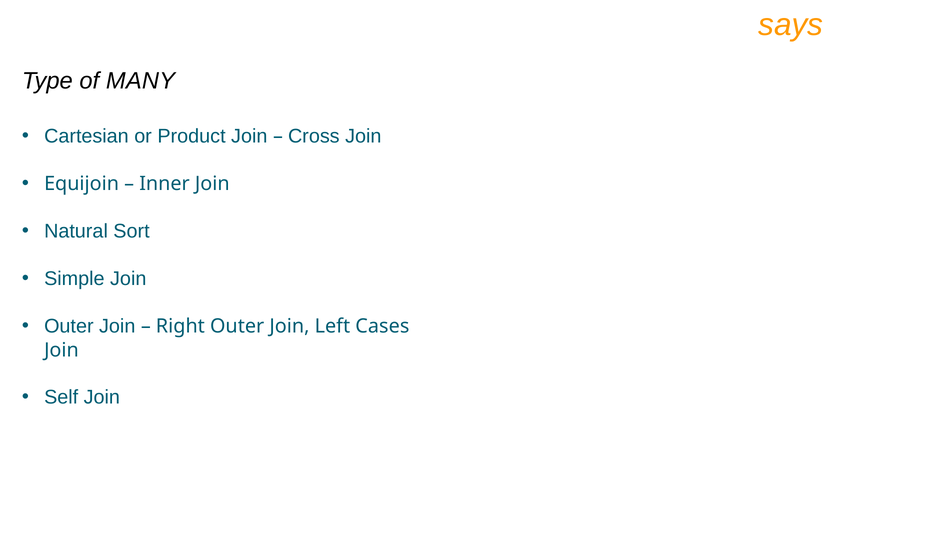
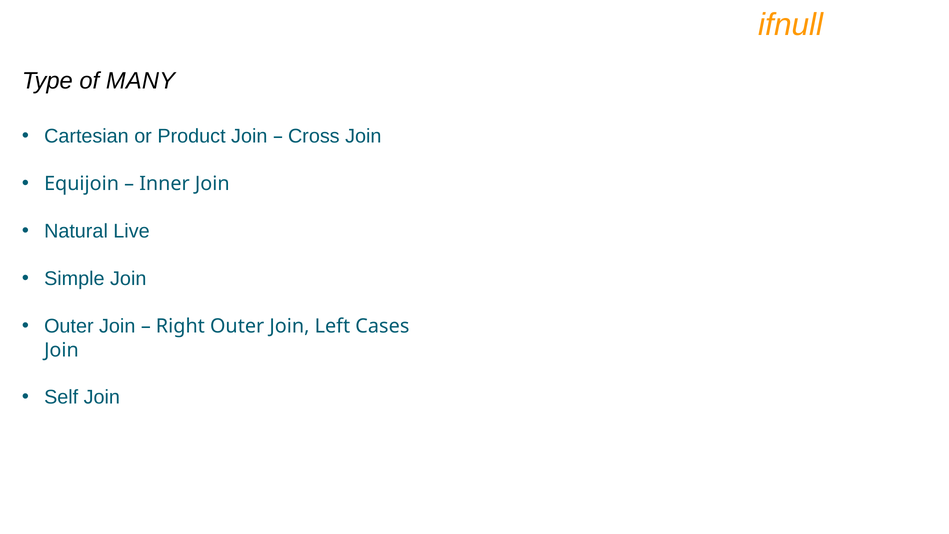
says: says -> ifnull (791, 25)
Sort: Sort -> Live (132, 231)
